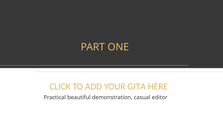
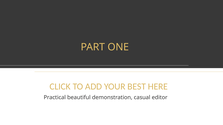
GITA: GITA -> BEST (137, 87)
